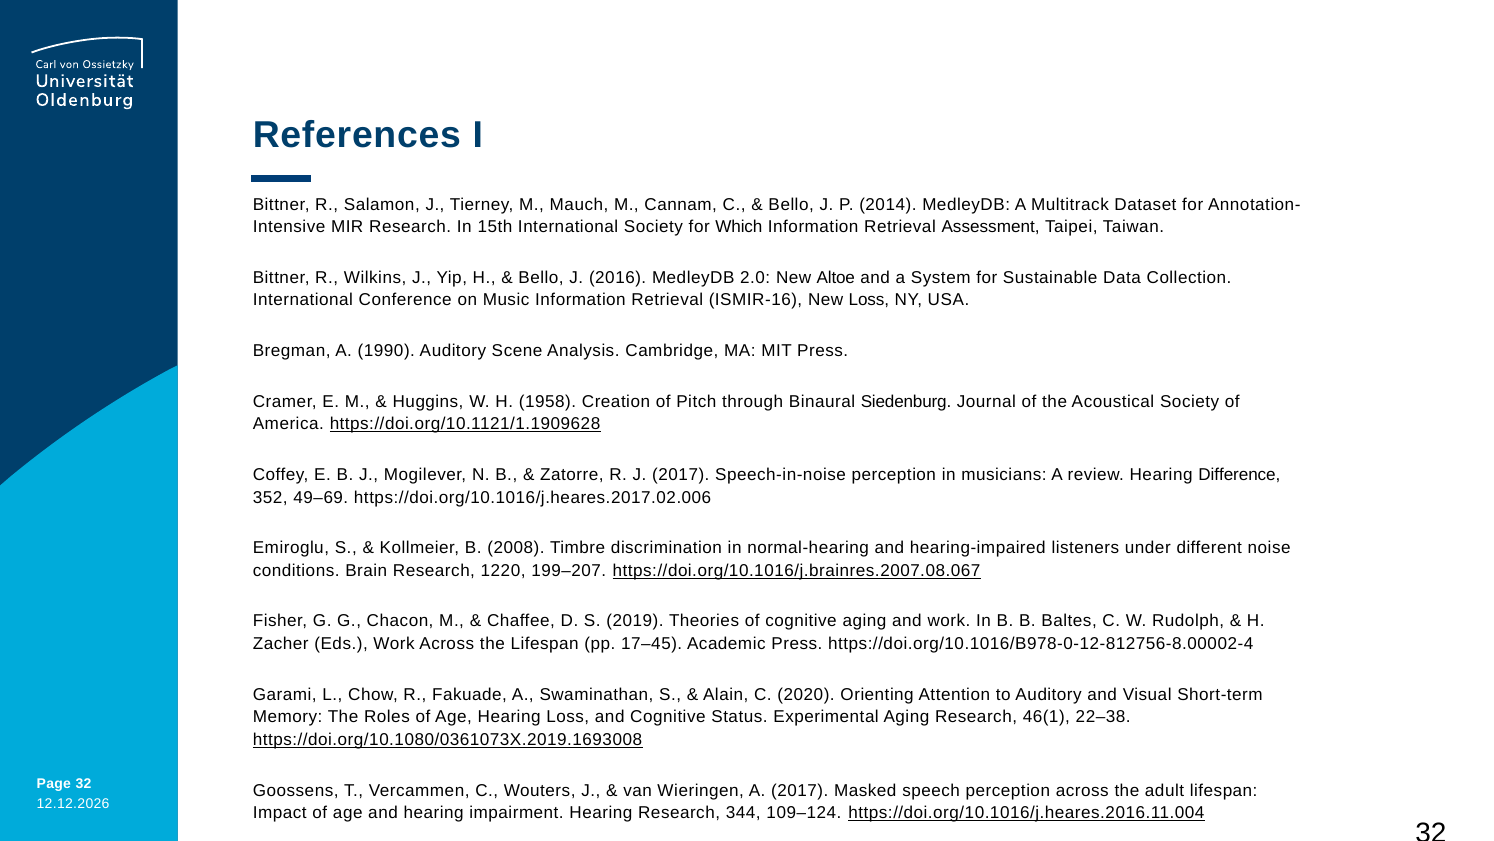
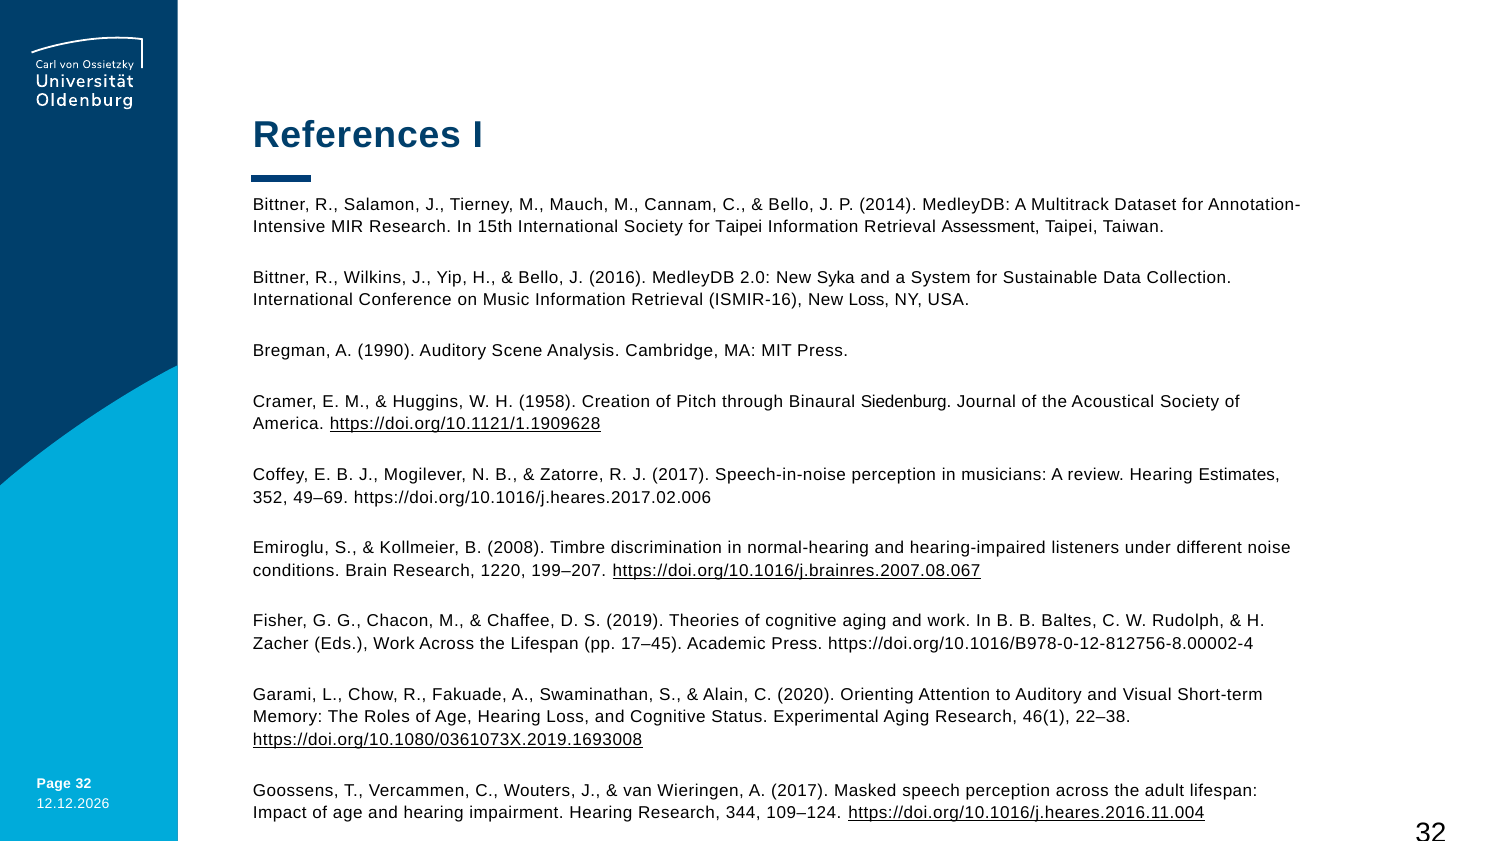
for Which: Which -> Taipei (739, 227)
Altoe: Altoe -> Syka (836, 278)
Difference: Difference -> Estimates (1239, 474)
